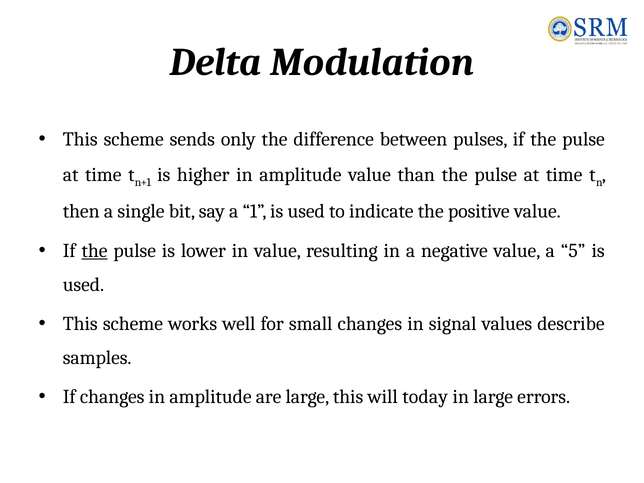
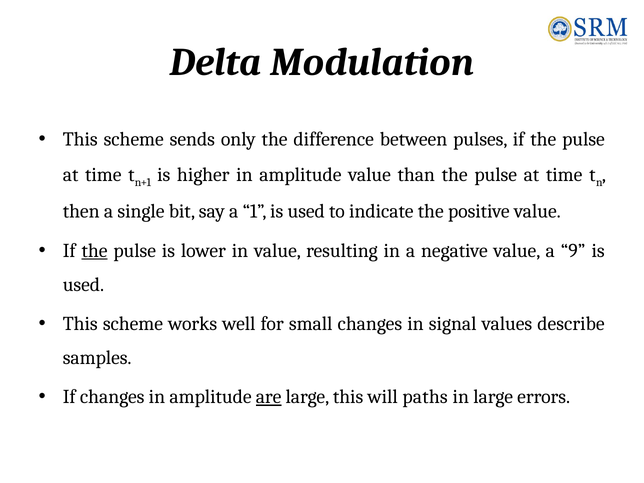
5: 5 -> 9 (573, 251)
are underline: none -> present (269, 397)
today: today -> paths (425, 397)
